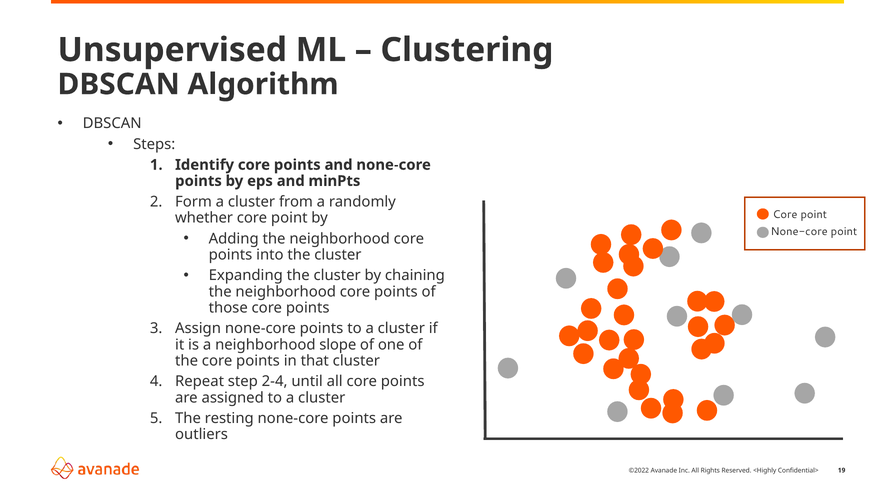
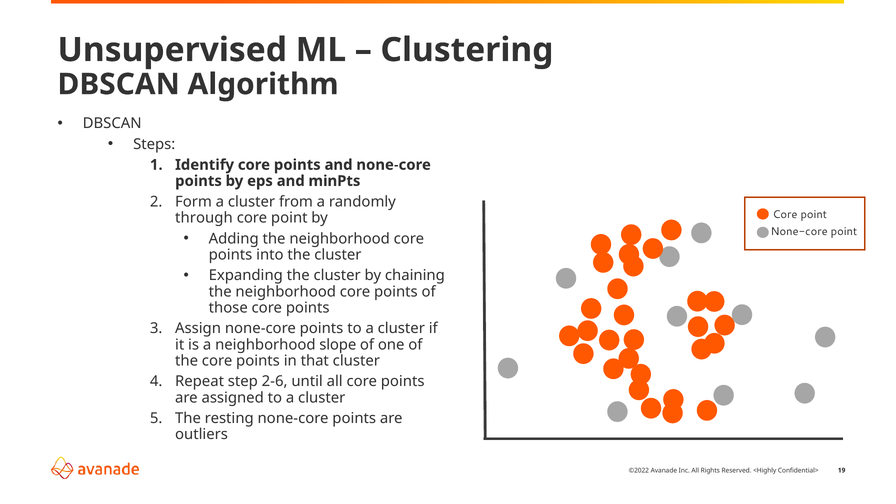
whether: whether -> through (204, 218)
2-4: 2-4 -> 2-6 (275, 381)
